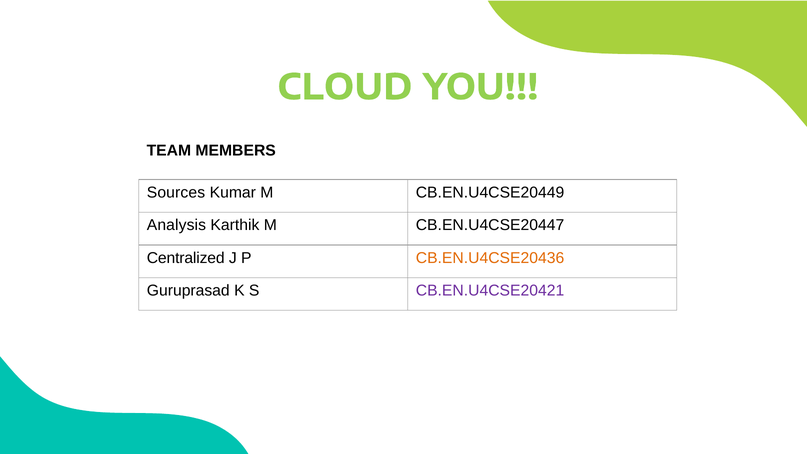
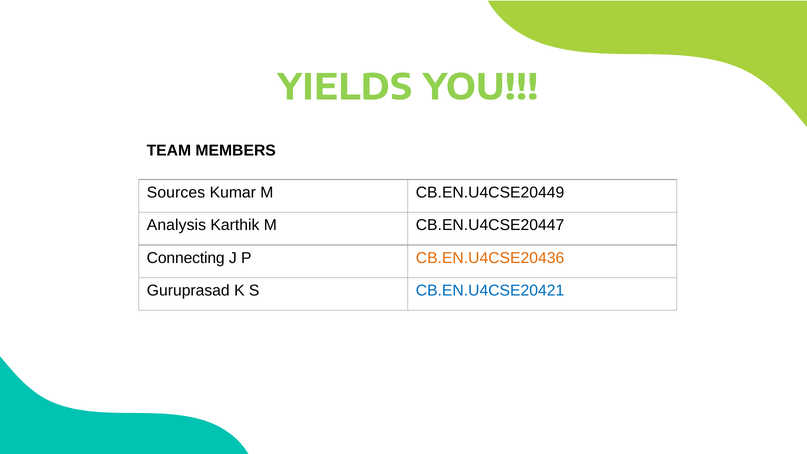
CLOUD: CLOUD -> YIELDS (345, 88)
Centralized: Centralized -> Connecting (186, 258)
CB.EN.U4CSE20421 colour: purple -> blue (490, 291)
